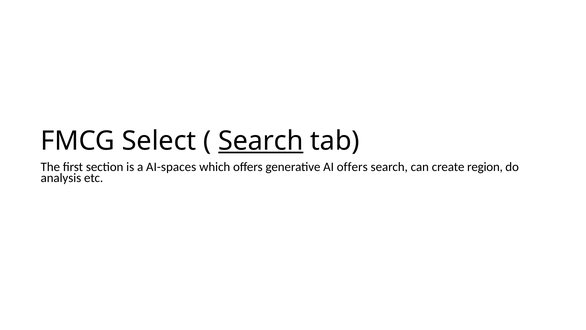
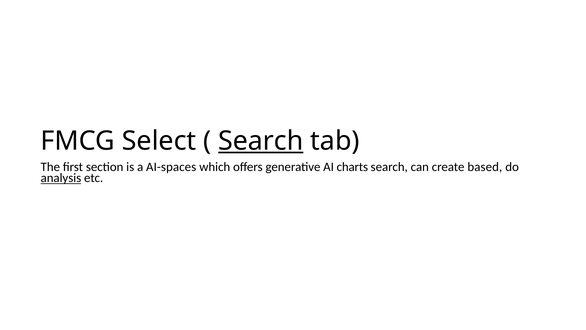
AI offers: offers -> charts (352, 167)
region: region -> based (485, 167)
analysis underline: none -> present (61, 178)
